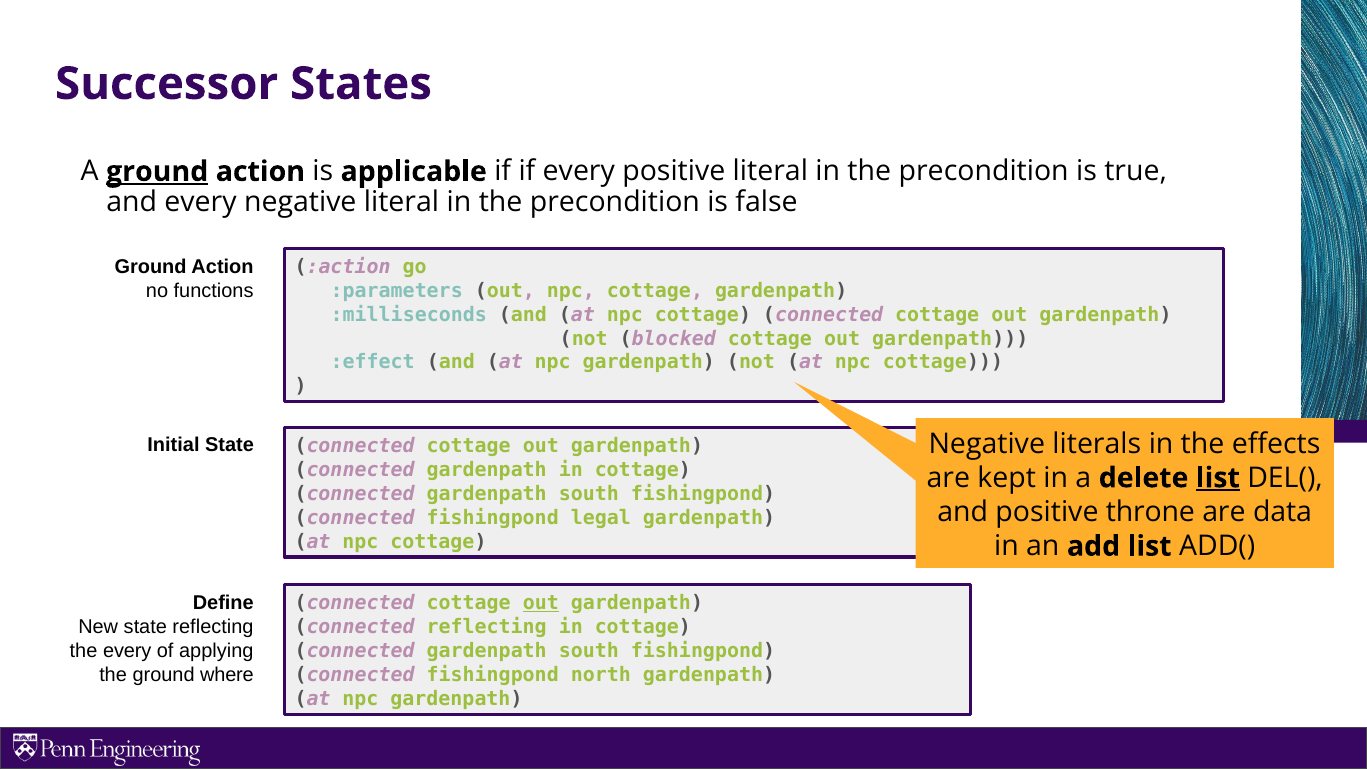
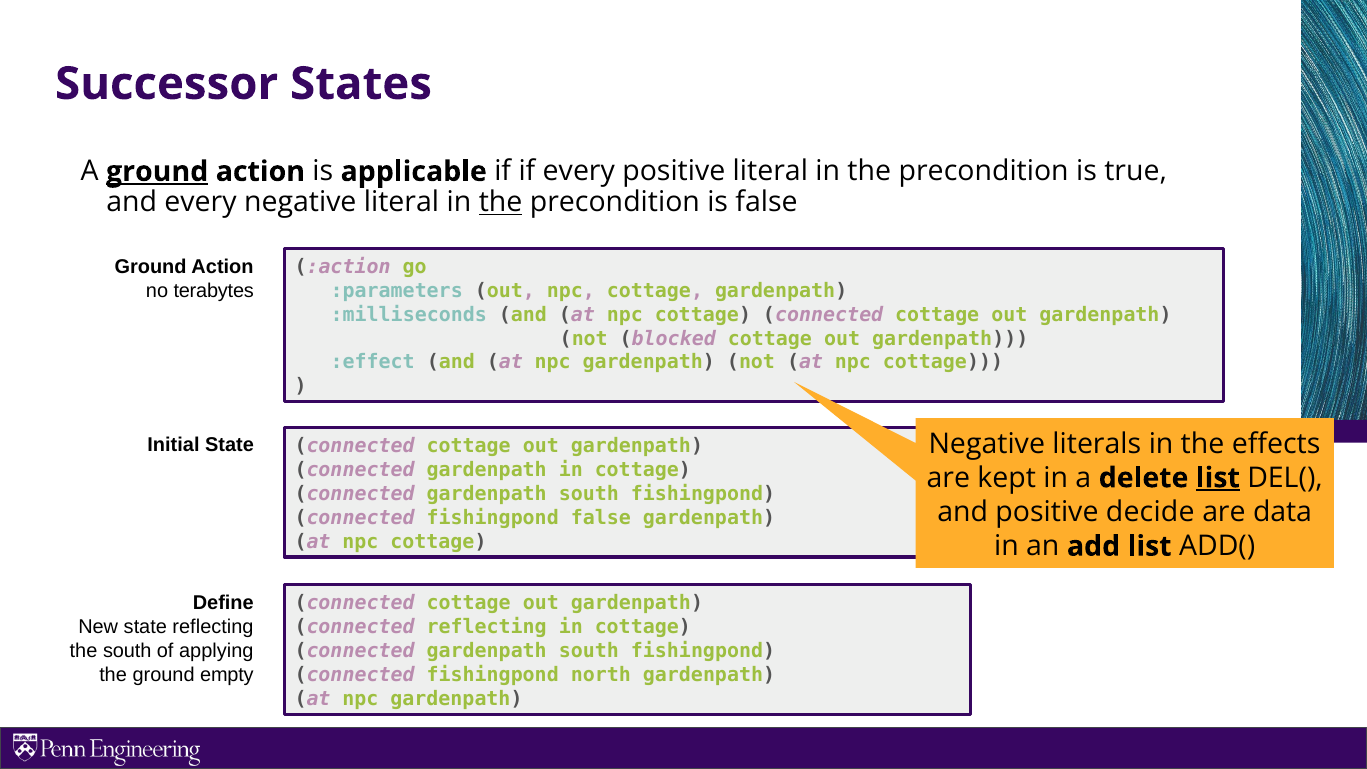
the underline: none -> present (501, 202)
functions: functions -> terabytes (214, 291)
throne: throne -> decide (1150, 512)
fishingpond legal: legal -> false (601, 517)
out underline: present -> none (541, 603)
the every: every -> south (127, 651)
where: where -> empty (227, 675)
